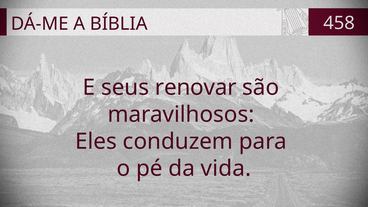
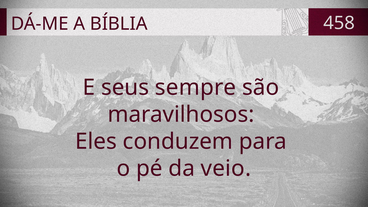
renovar: renovar -> sempre (196, 87)
vida: vida -> veio (226, 168)
